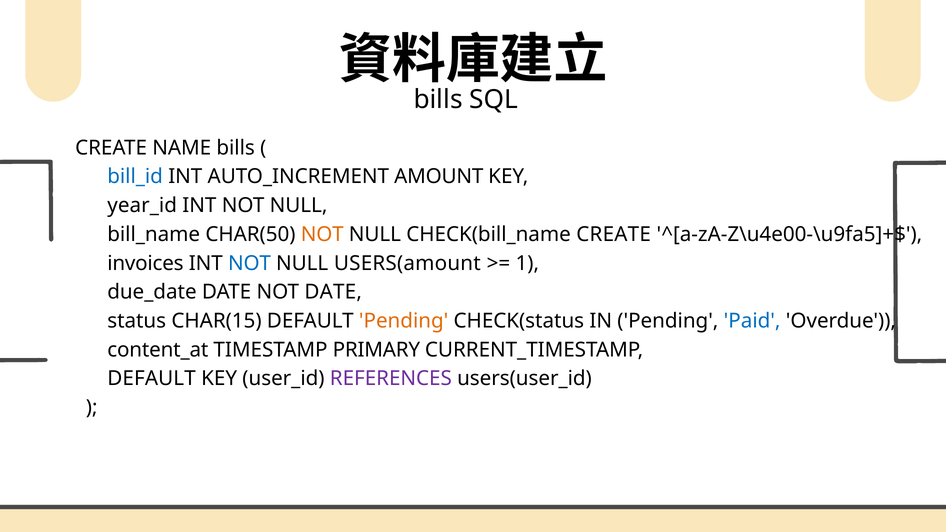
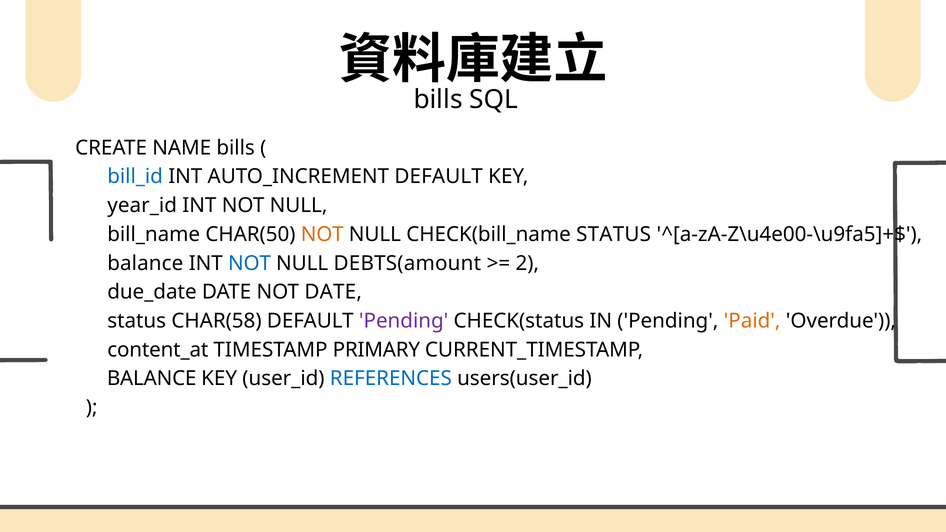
AUTO_INCREMENT AMOUNT: AMOUNT -> DEFAULT (439, 177)
CHECK(bill_name CREATE: CREATE -> STATUS (614, 234)
invoices: invoices -> balance (145, 263)
USERS(amount: USERS(amount -> DEBTS(amount (407, 263)
1: 1 -> 2 (527, 263)
CHAR(15: CHAR(15 -> CHAR(58 (217, 321)
Pending colour: orange -> purple (404, 321)
Paid colour: blue -> orange (752, 321)
DEFAULT: DEFAULT -> BALANCE (152, 379)
REFERENCES colour: purple -> blue (391, 379)
